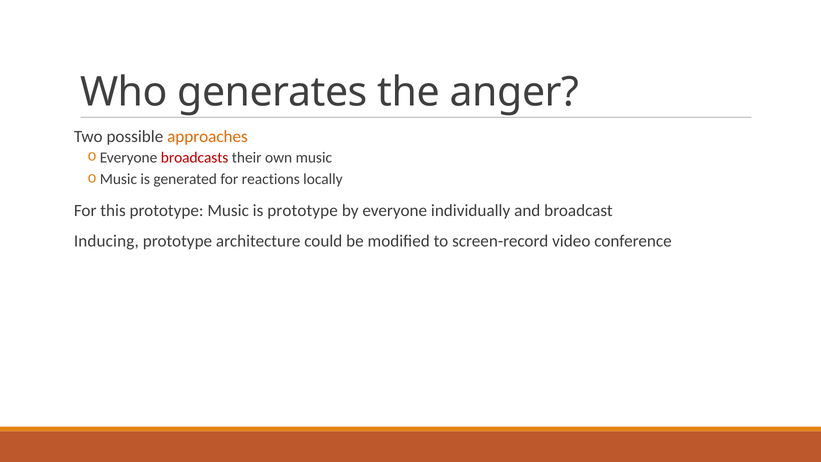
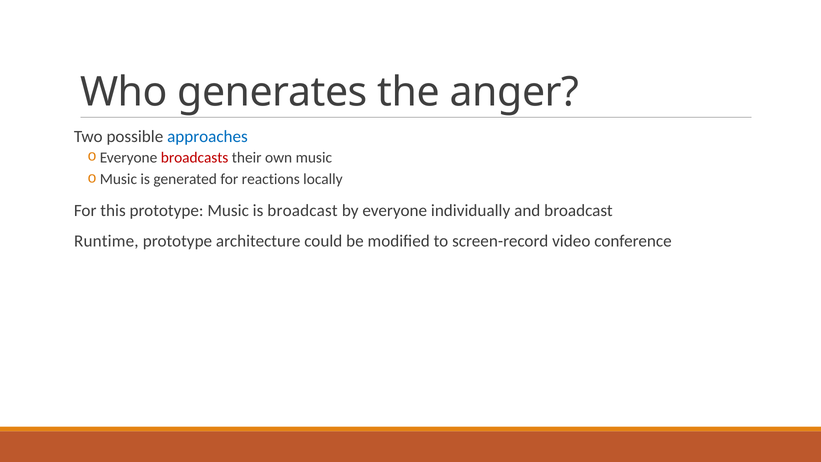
approaches colour: orange -> blue (207, 137)
is prototype: prototype -> broadcast (303, 210)
Inducing: Inducing -> Runtime (106, 241)
